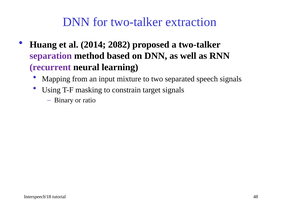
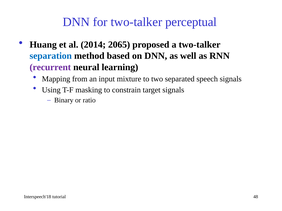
extraction: extraction -> perceptual (191, 22)
2082: 2082 -> 2065 (119, 45)
separation colour: purple -> blue (51, 56)
